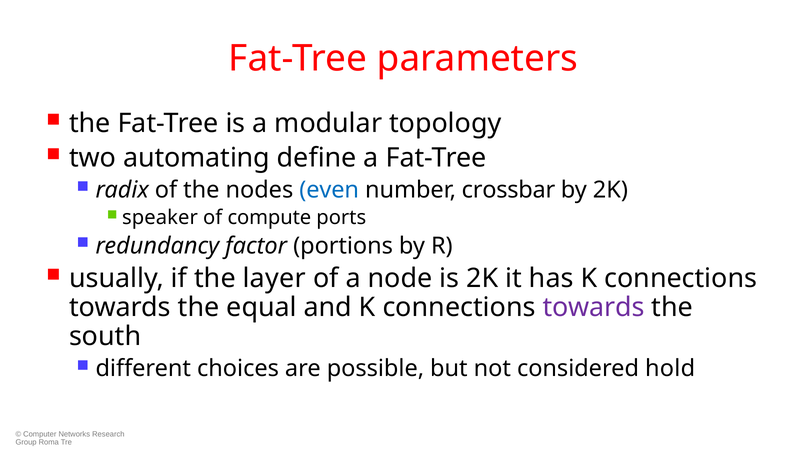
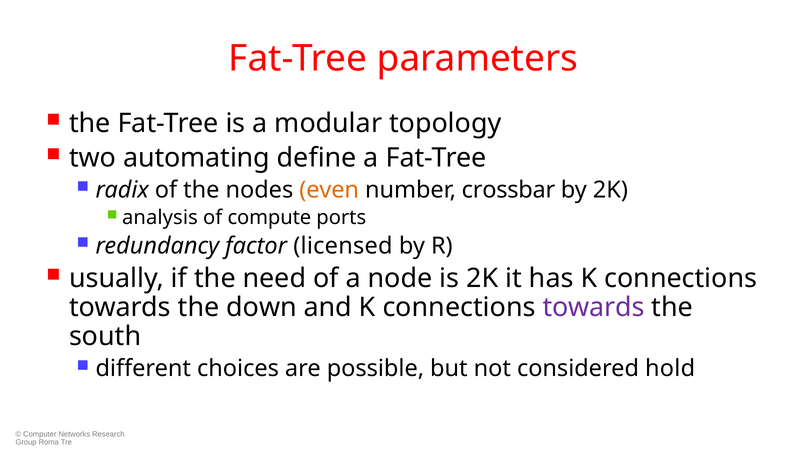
even colour: blue -> orange (329, 190)
speaker: speaker -> analysis (160, 217)
portions: portions -> licensed (343, 246)
layer: layer -> need (274, 278)
equal: equal -> down (262, 307)
